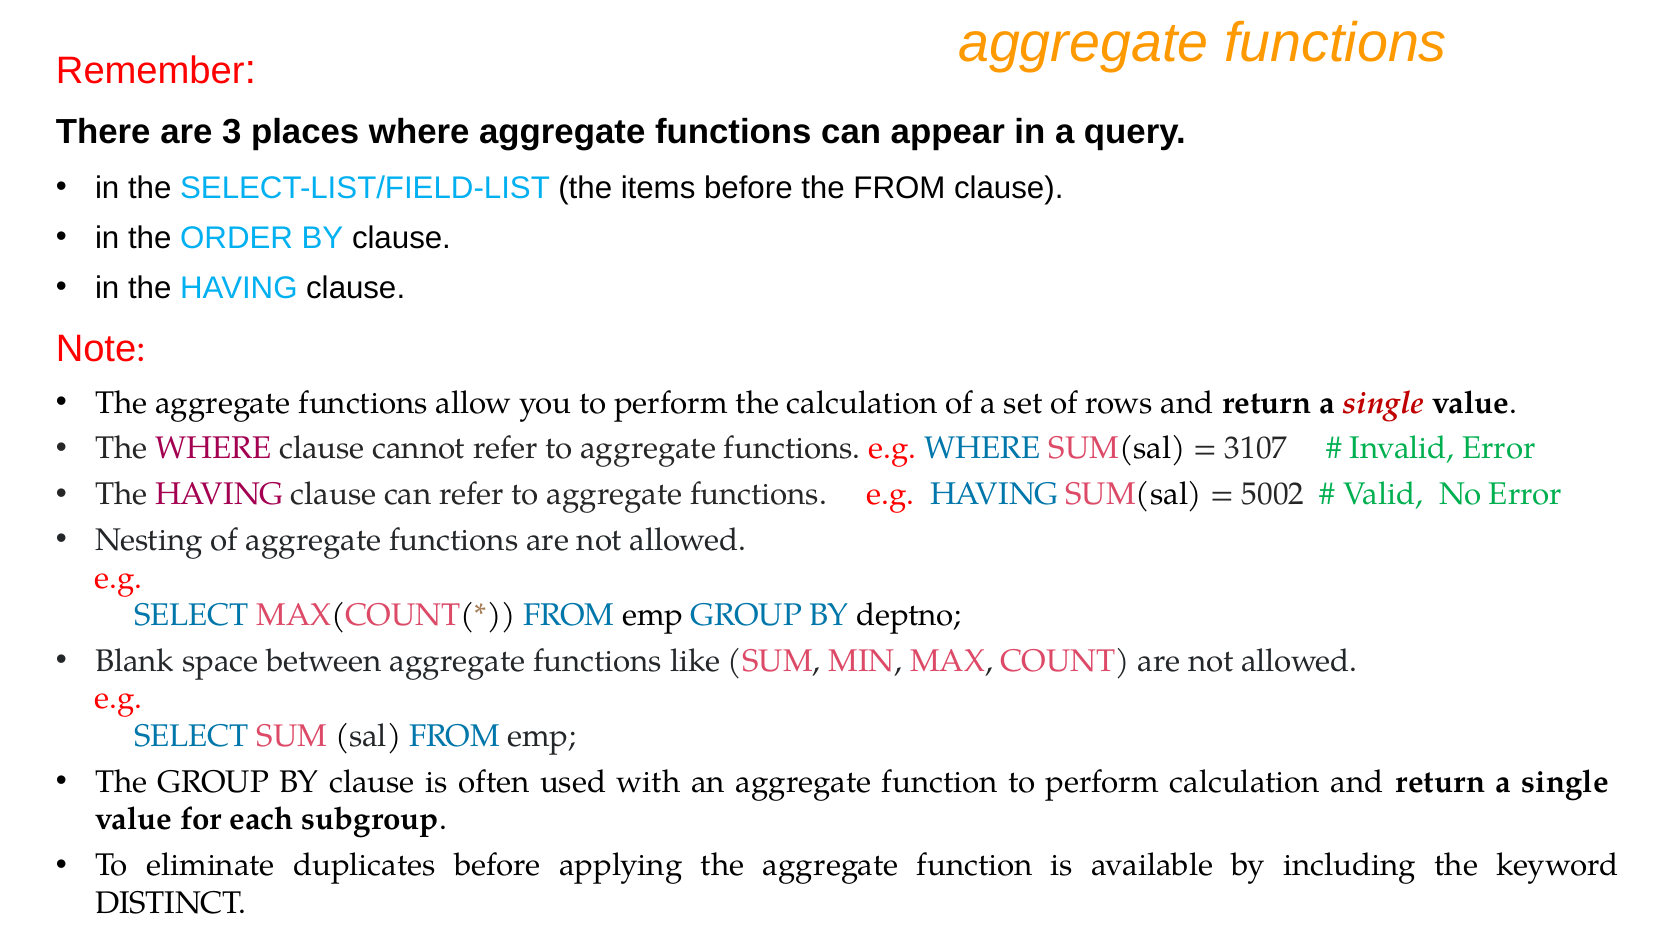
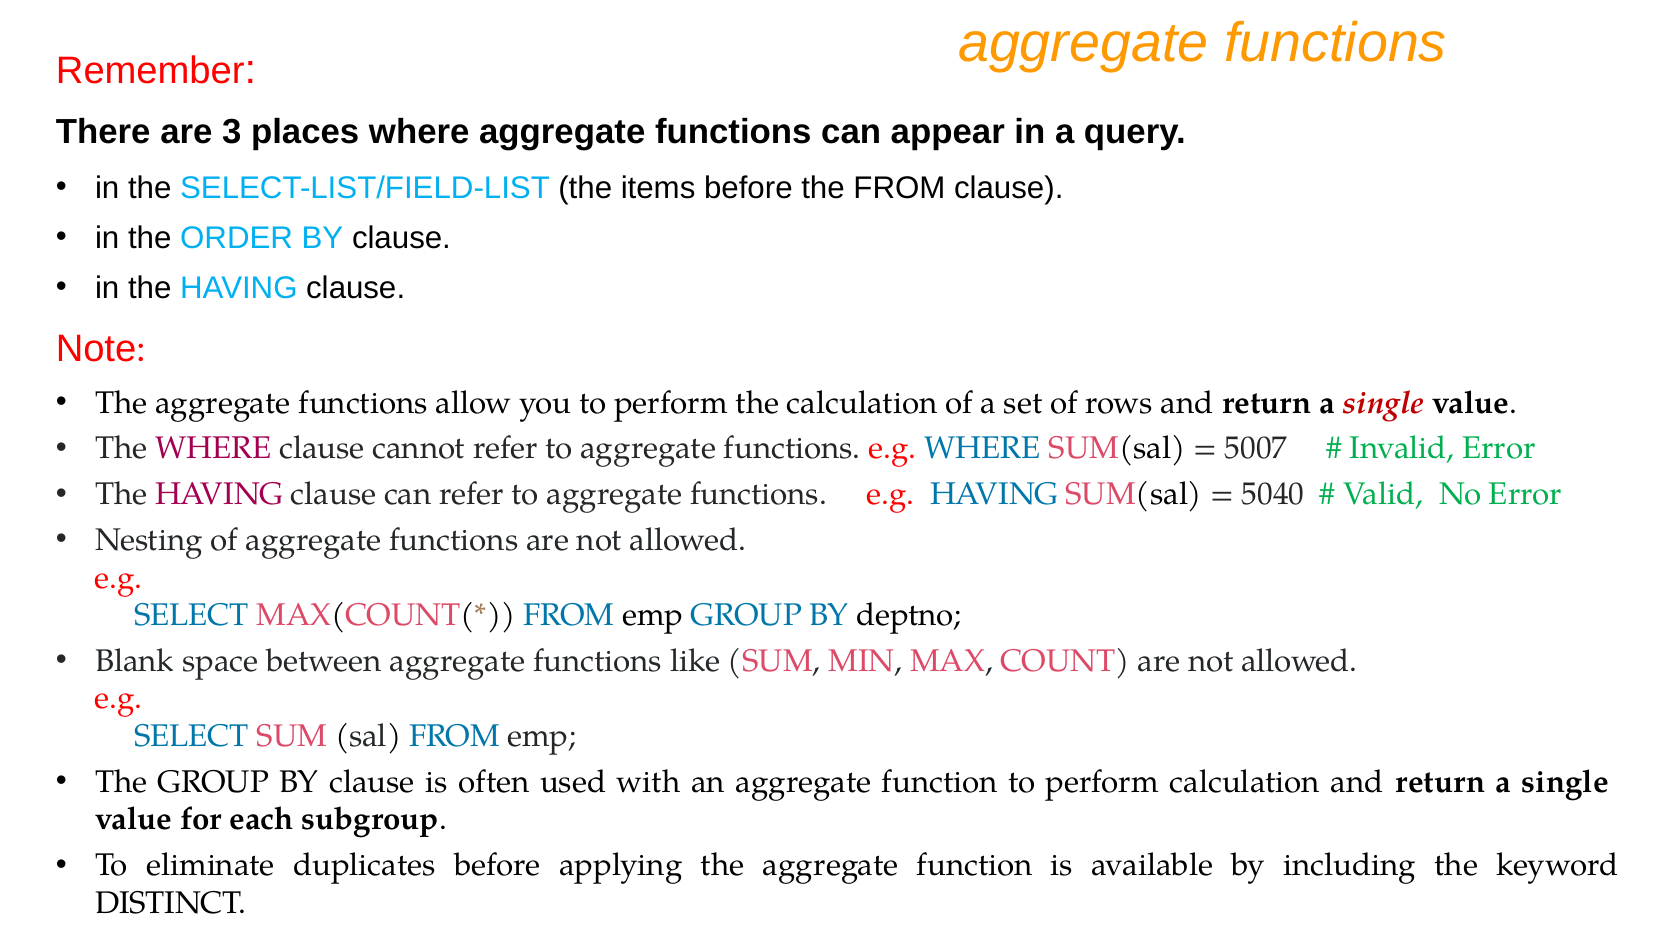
3107: 3107 -> 5007 (1256, 449)
5002: 5002 -> 5040 (1273, 495)
